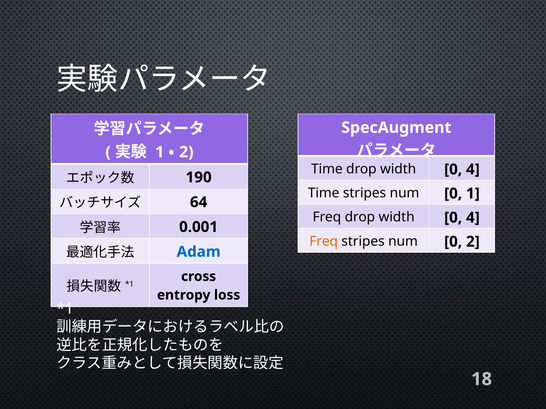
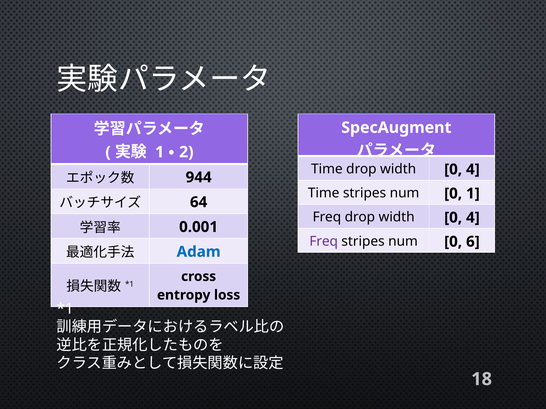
190: 190 -> 944 (199, 178)
Freq colour: orange -> purple (324, 241)
0 2: 2 -> 6 (473, 242)
